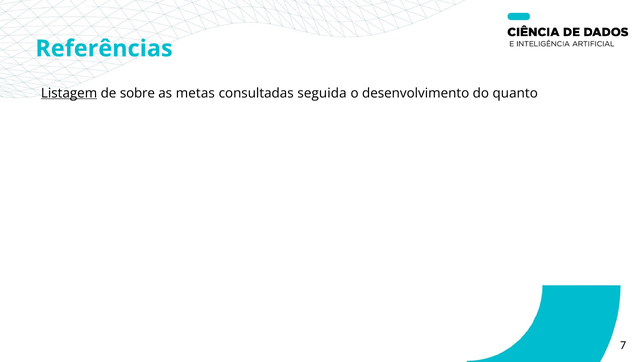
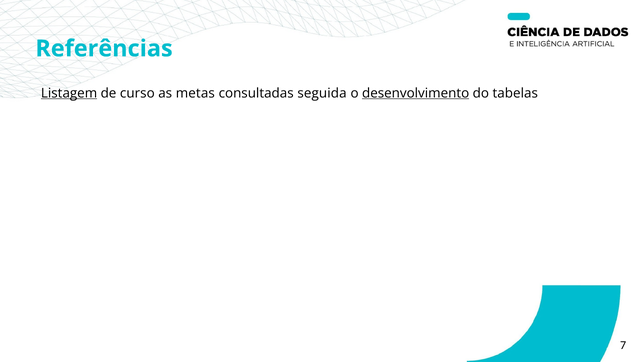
sobre: sobre -> curso (137, 93)
desenvolvimento underline: none -> present (416, 93)
quanto: quanto -> tabelas (515, 93)
